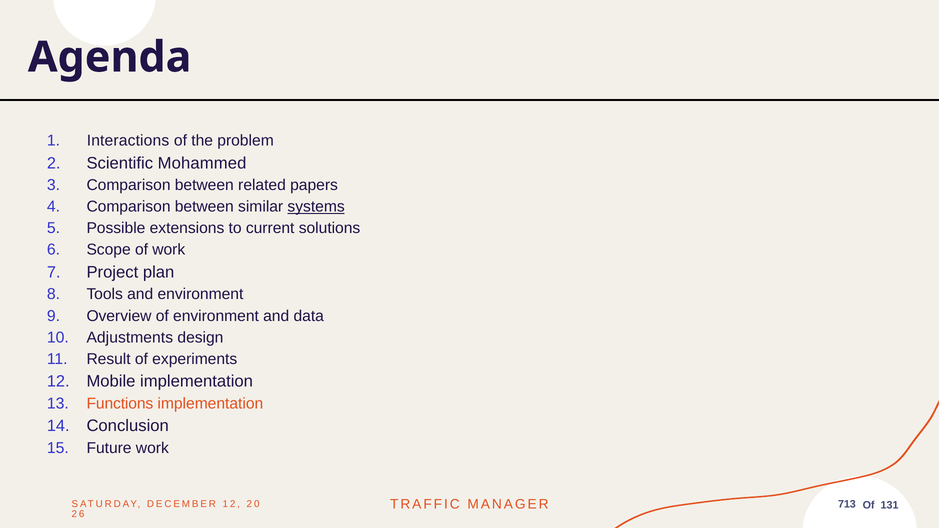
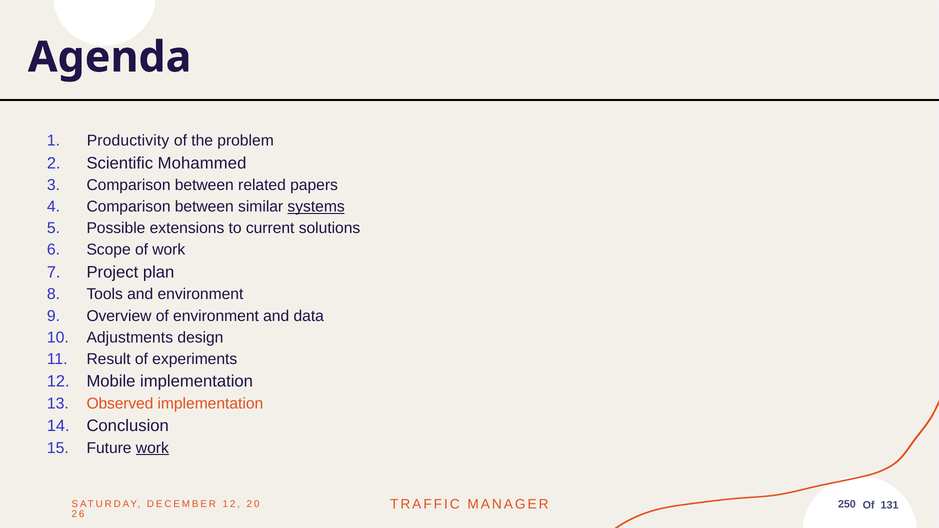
Interactions: Interactions -> Productivity (128, 141)
Functions: Functions -> Observed (120, 404)
work underline: none -> present (152, 448)
713: 713 -> 250 (847, 504)
